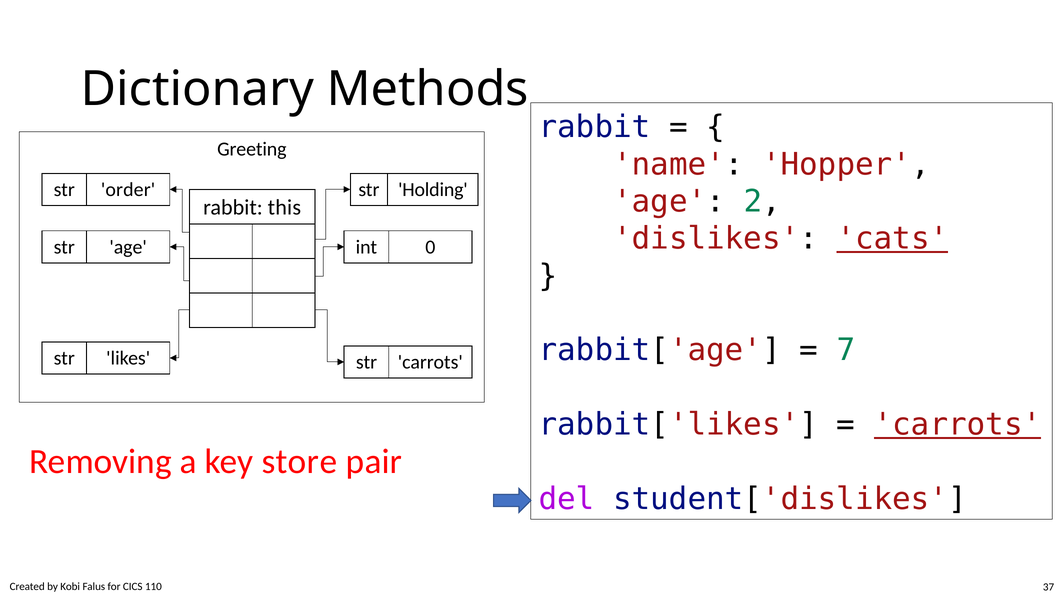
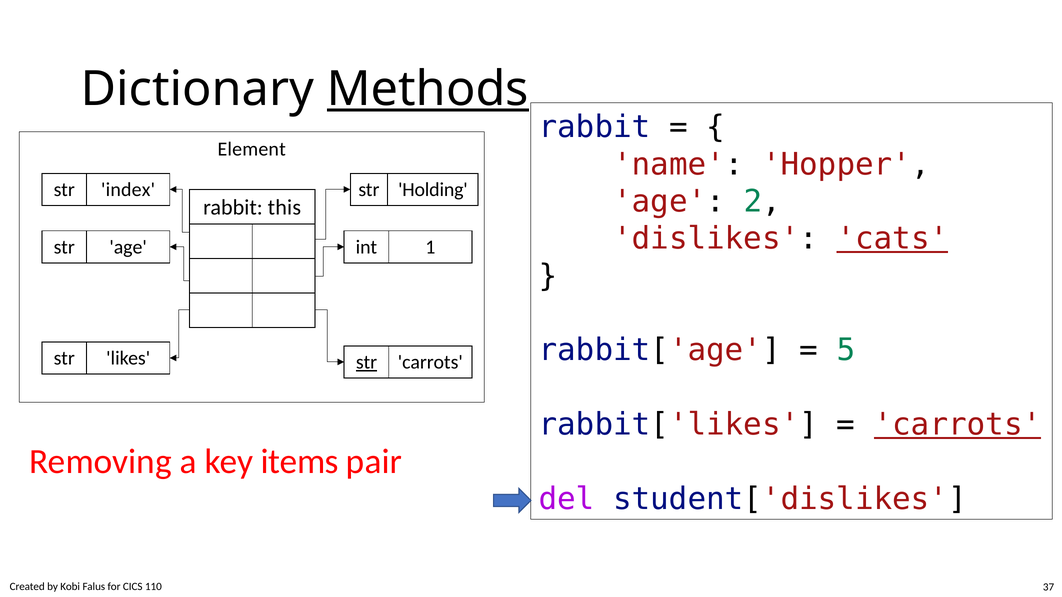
Methods underline: none -> present (428, 89)
Greeting: Greeting -> Element (252, 149)
order: order -> index (128, 190)
0: 0 -> 1 (430, 247)
7: 7 -> 5 (846, 350)
str underline: none -> present (367, 362)
store: store -> items (300, 462)
